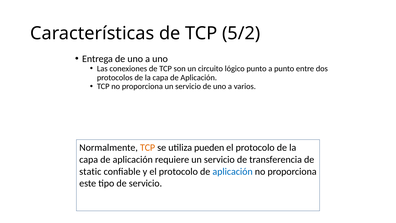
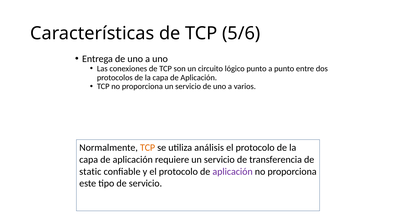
5/2: 5/2 -> 5/6 (241, 33)
pueden: pueden -> análisis (209, 148)
aplicación colour: blue -> purple (233, 171)
